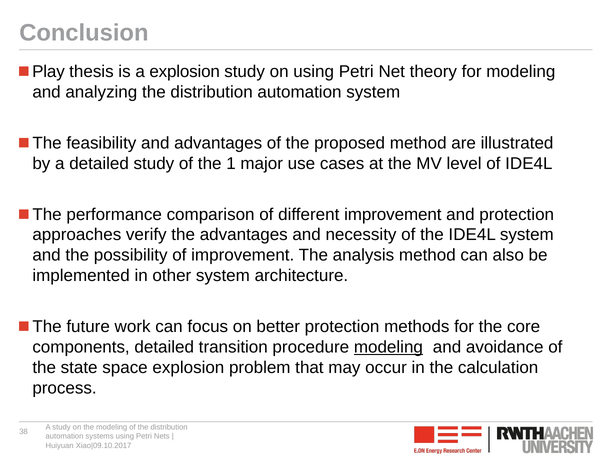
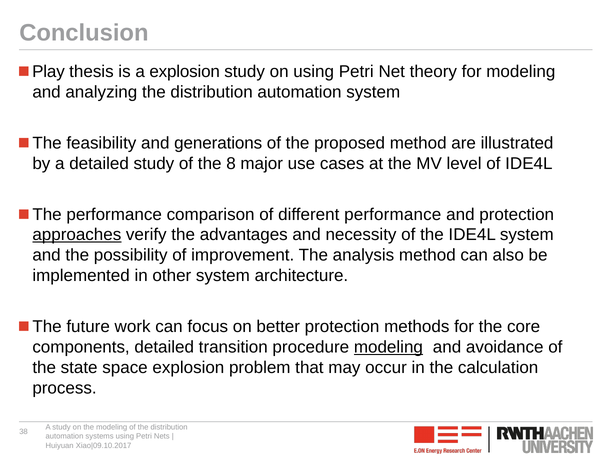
and advantages: advantages -> generations (218, 143)
1: 1 -> 8 (231, 163)
different improvement: improvement -> performance (393, 214)
approaches underline: none -> present (77, 235)
